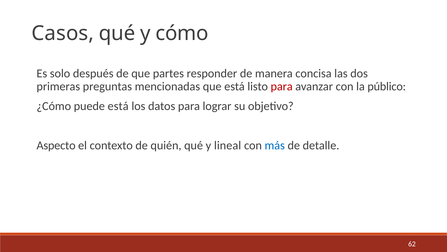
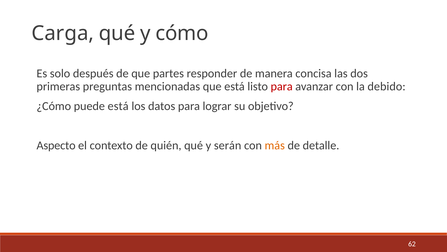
Casos: Casos -> Carga (63, 33)
público: público -> debido (387, 86)
lineal: lineal -> serán (228, 145)
más colour: blue -> orange (275, 145)
